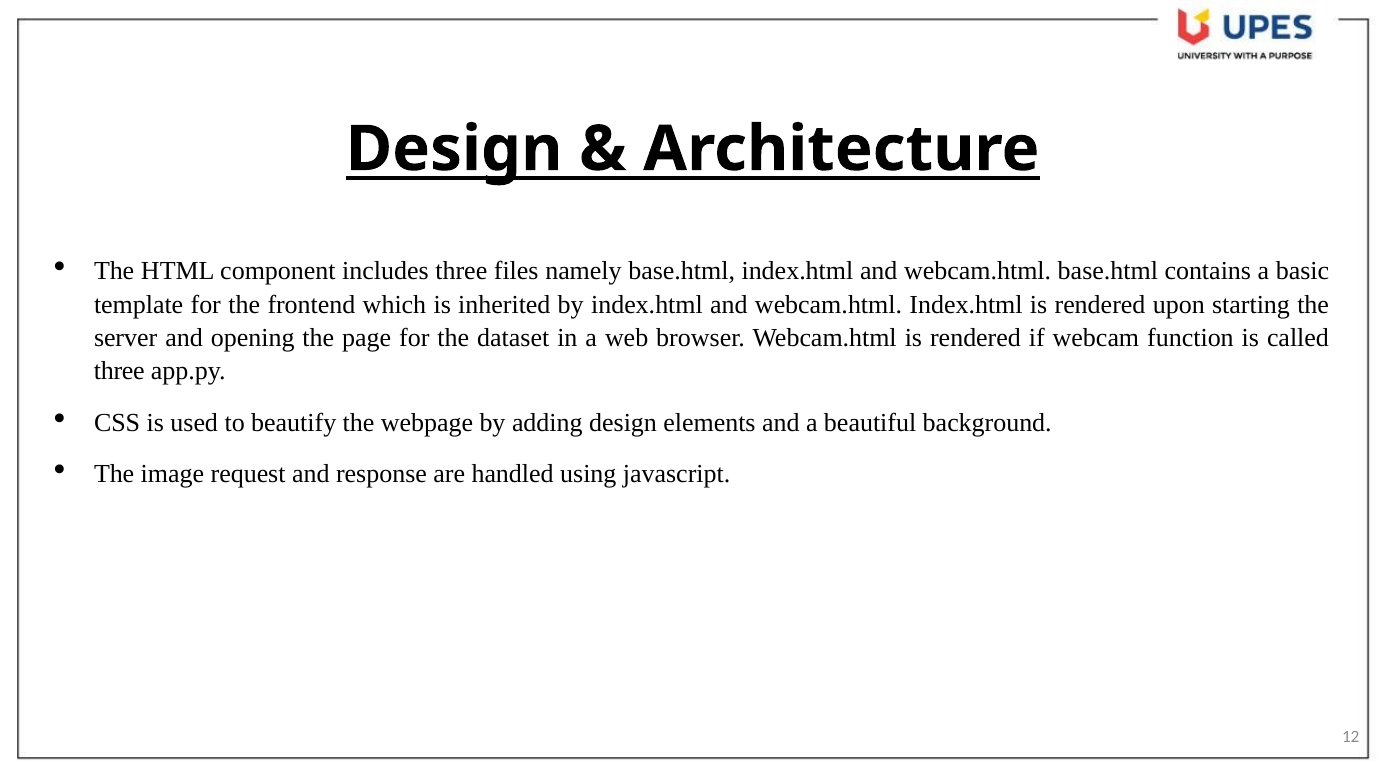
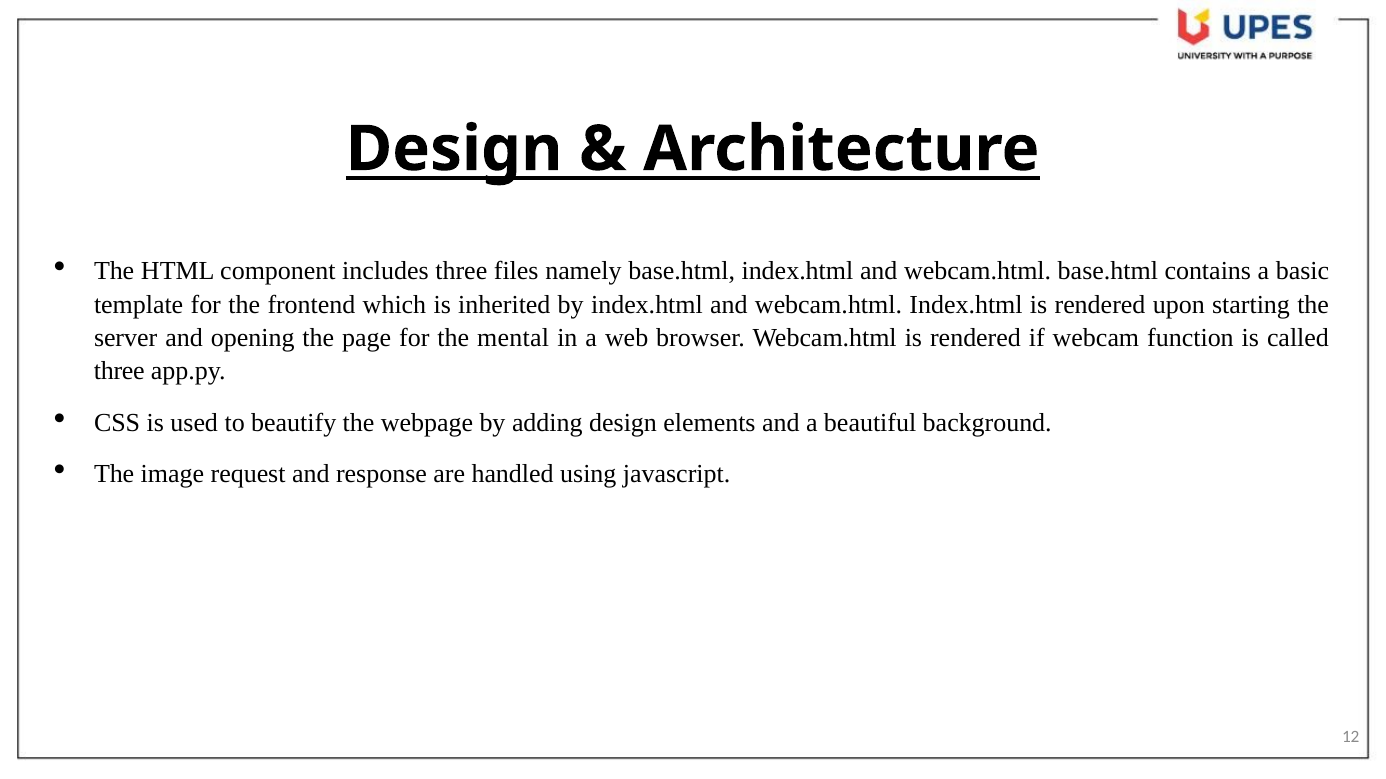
dataset: dataset -> mental (513, 338)
